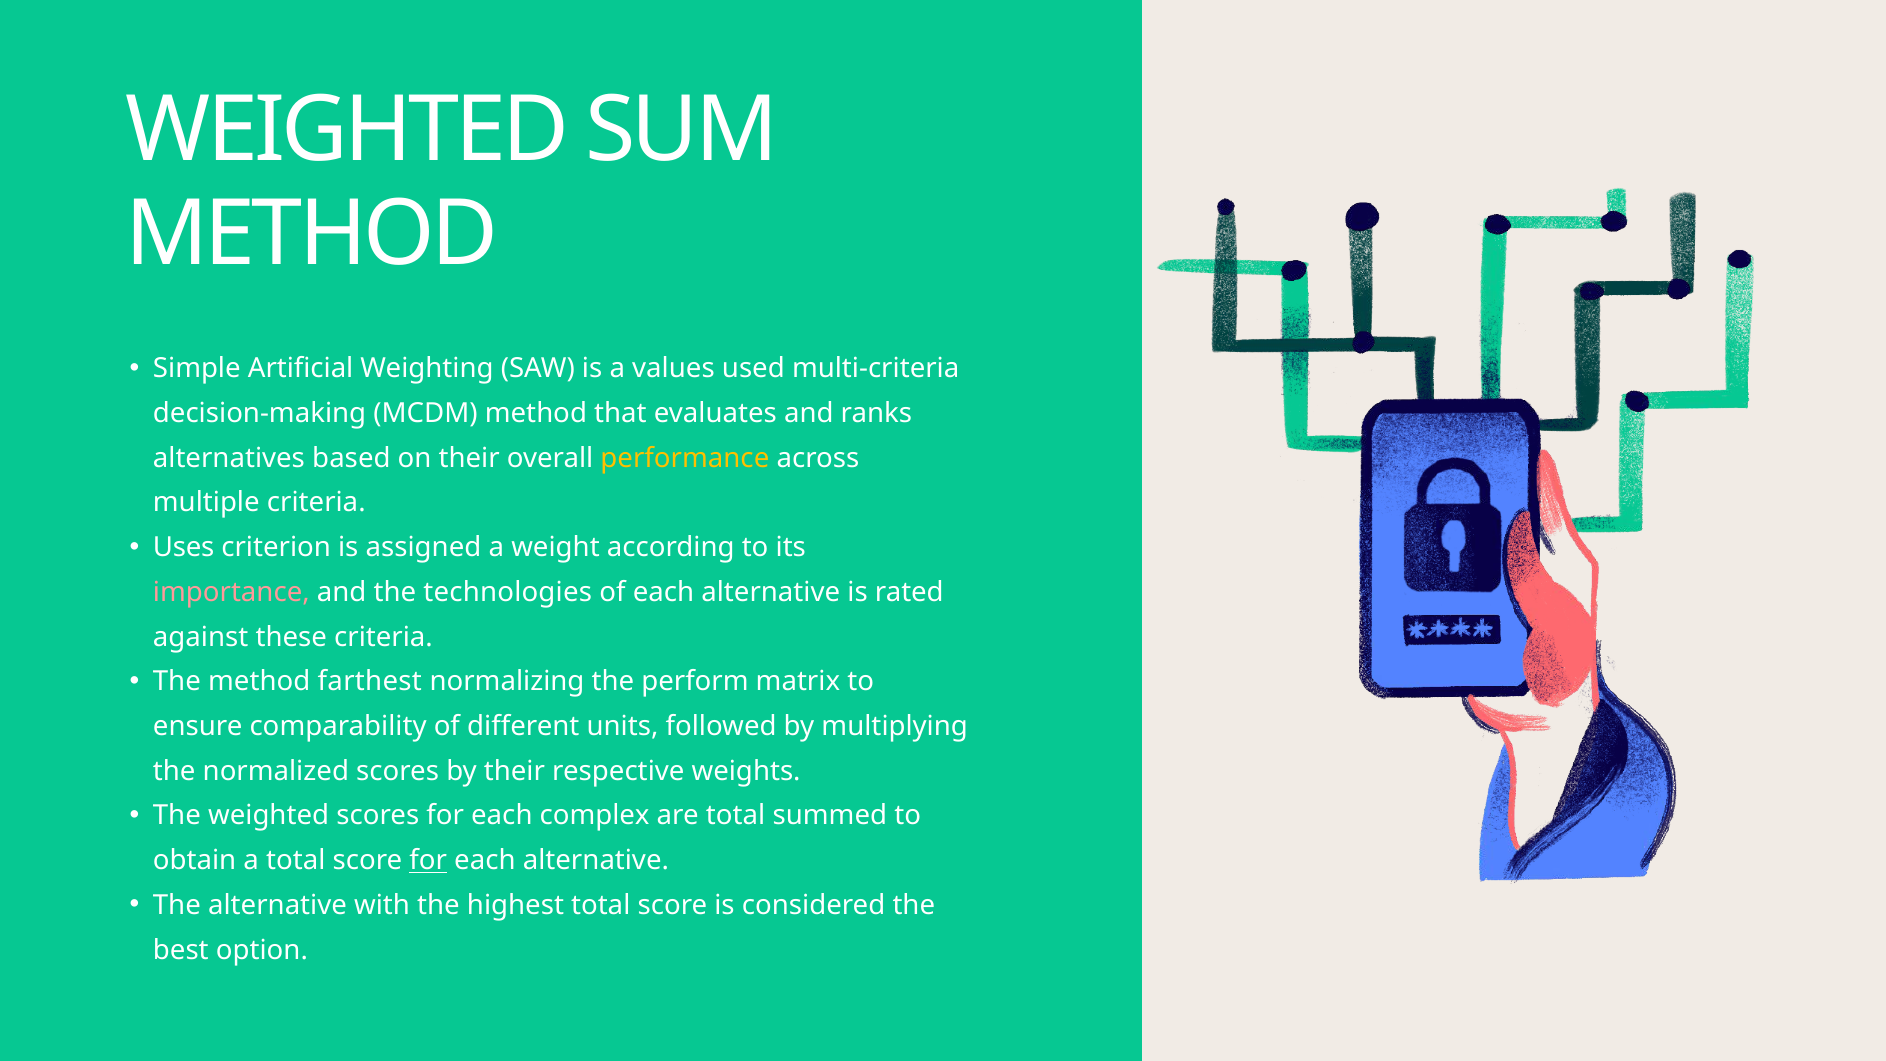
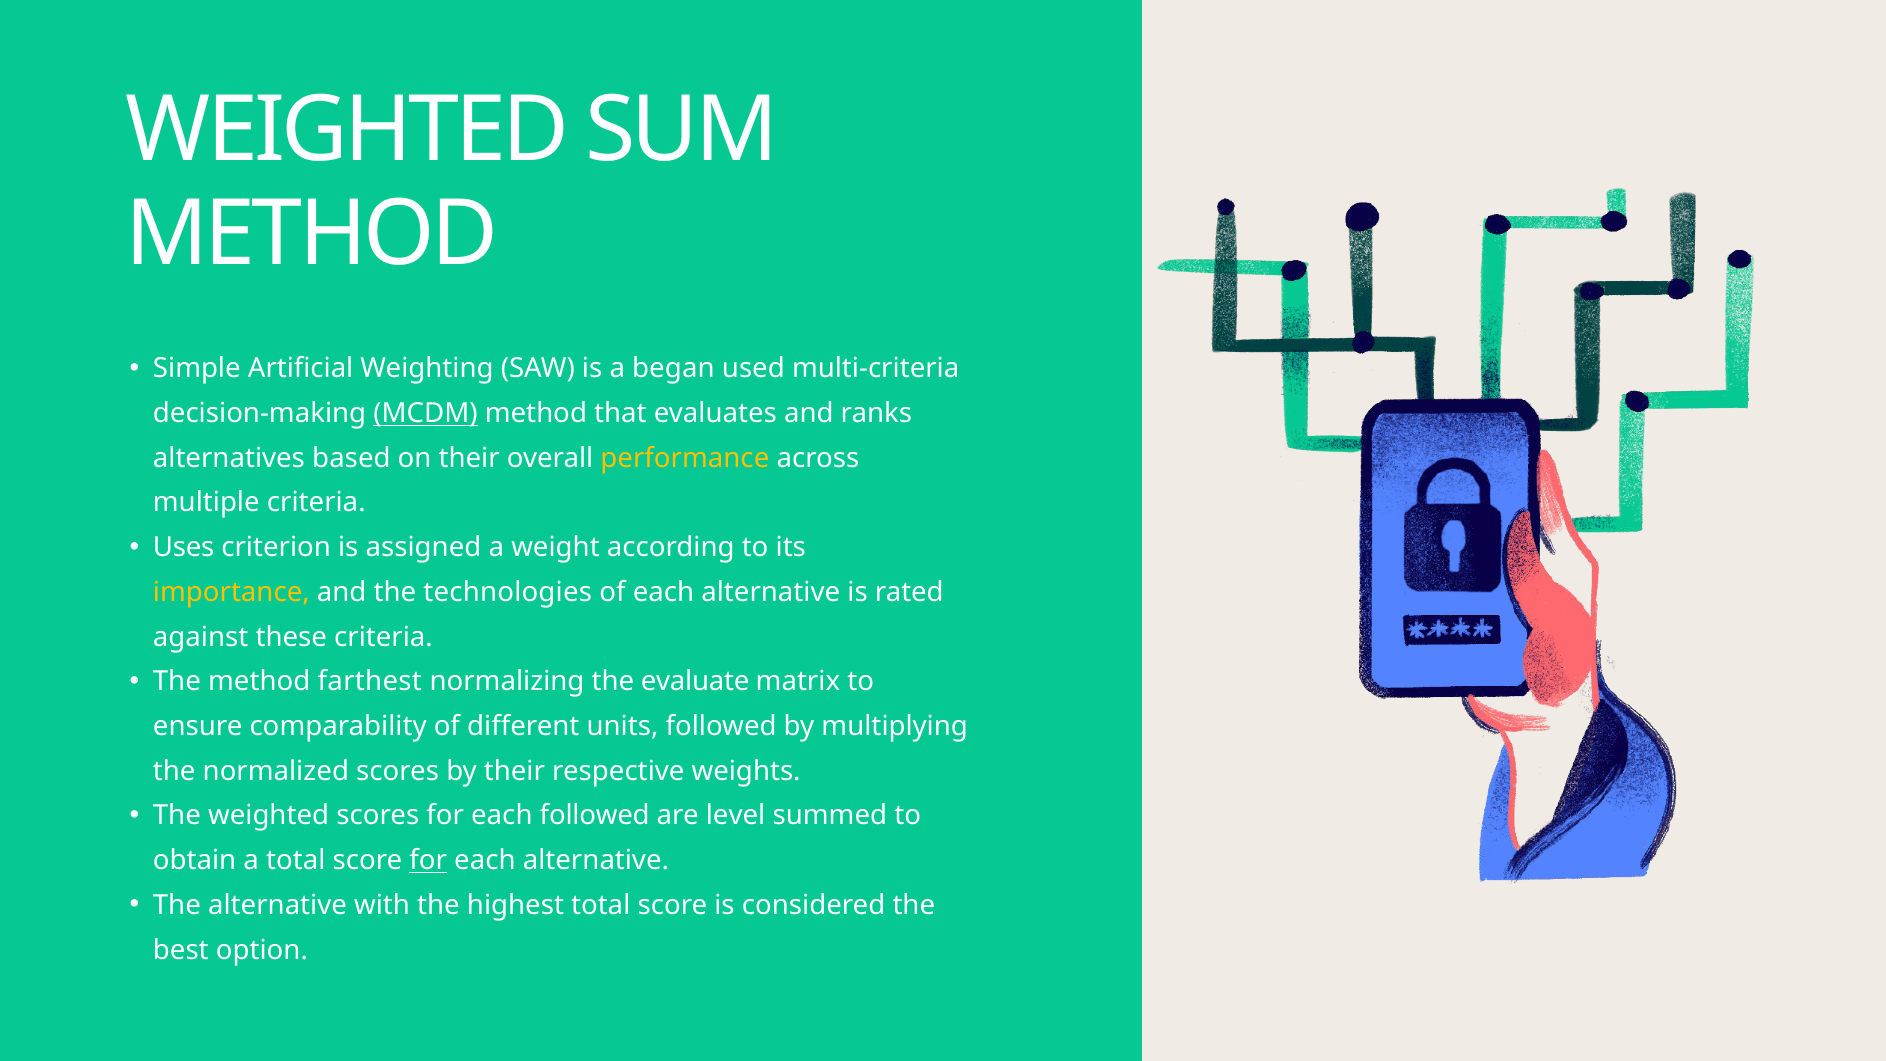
values: values -> began (673, 369)
MCDM underline: none -> present (426, 413)
importance colour: pink -> yellow (231, 592)
perform: perform -> evaluate (695, 682)
each complex: complex -> followed (595, 816)
are total: total -> level (736, 816)
